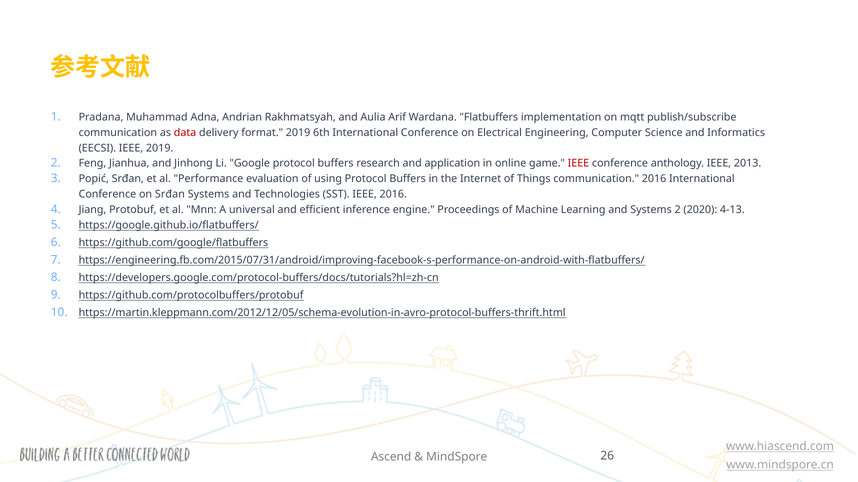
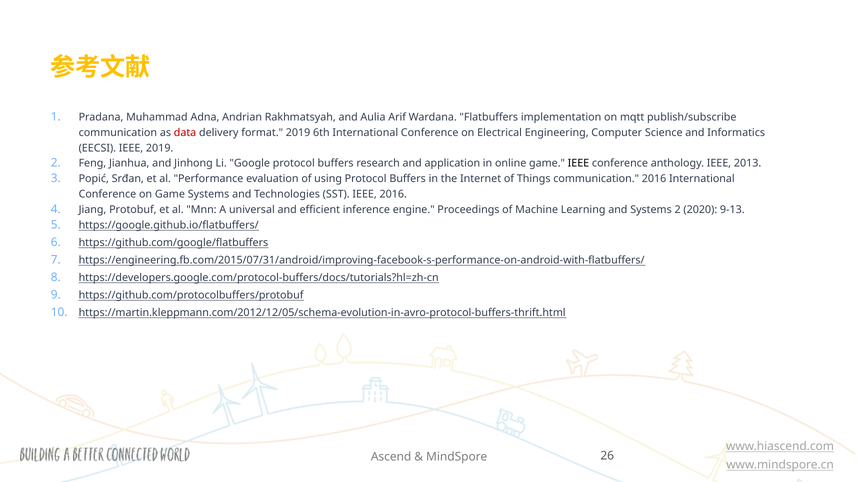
IEEE colour: red -> black (578, 164)
on Srđan: Srđan -> Game (170, 194)
4-13: 4-13 -> 9-13 (732, 210)
